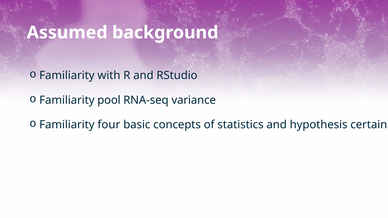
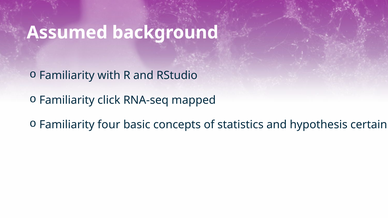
pool: pool -> click (109, 100)
variance: variance -> mapped (194, 100)
